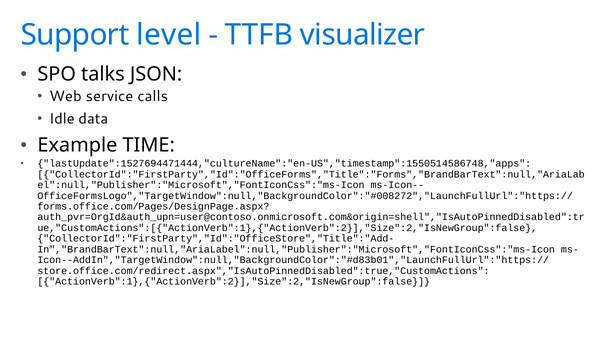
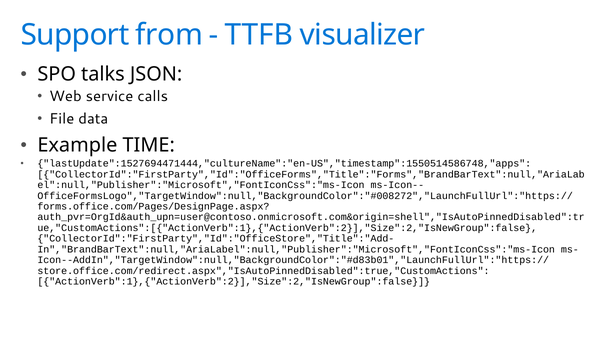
level: level -> from (169, 35)
Idle: Idle -> File (62, 119)
